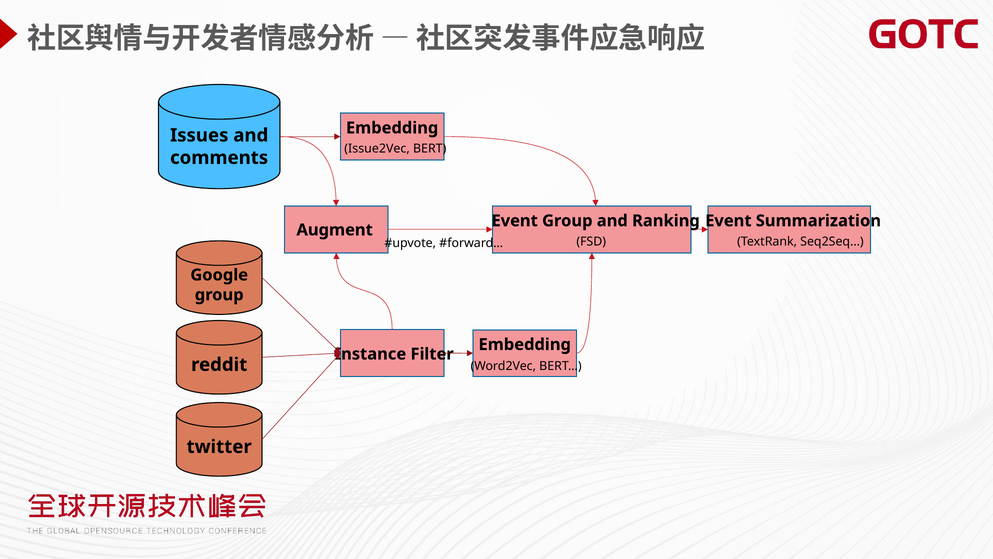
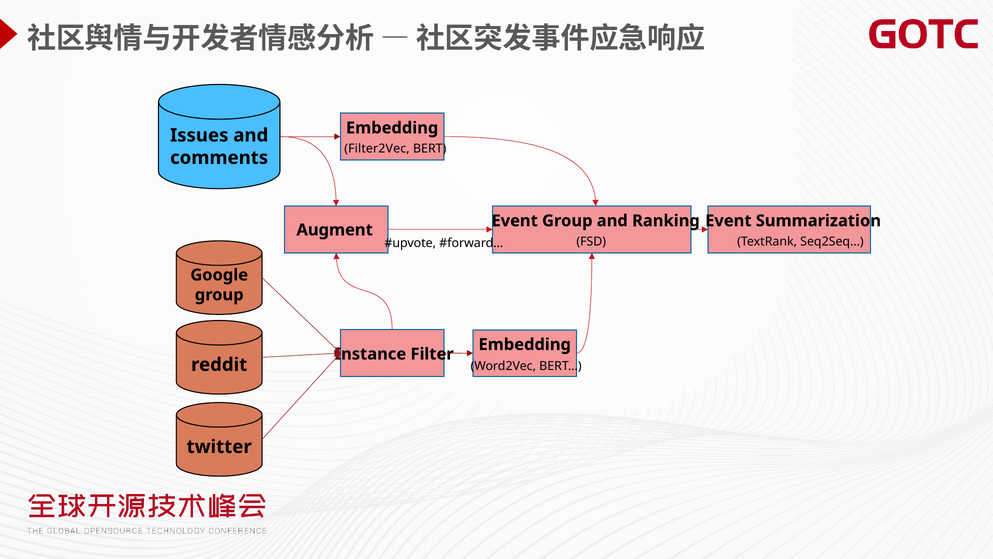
Issue2Vec: Issue2Vec -> Filter2Vec (377, 148)
